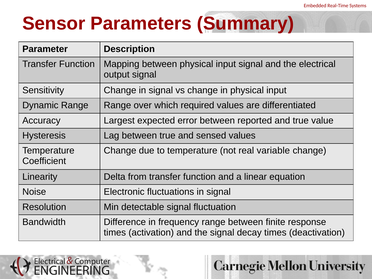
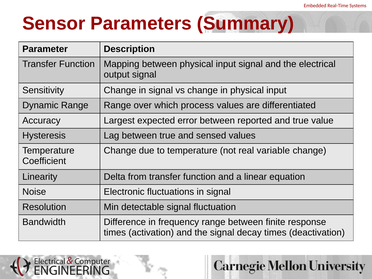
required: required -> process (197, 105)
